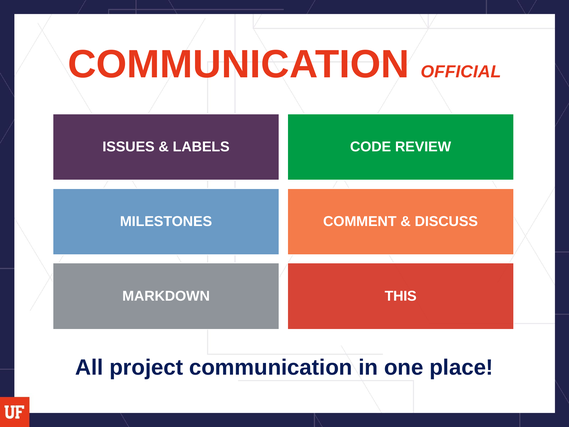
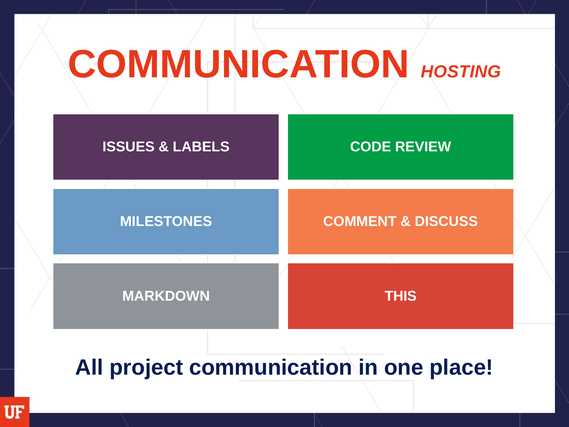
OFFICIAL: OFFICIAL -> HOSTING (461, 72)
